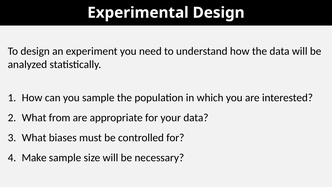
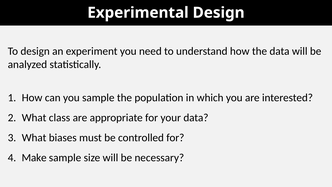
from: from -> class (60, 118)
